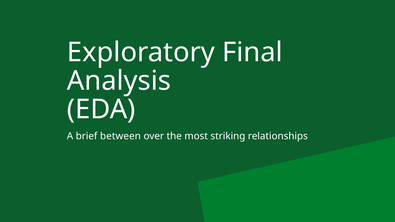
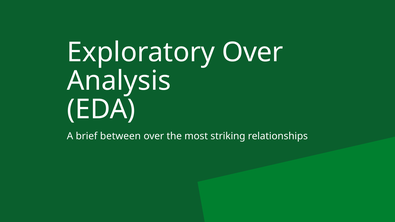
Exploratory Final: Final -> Over (253, 52)
